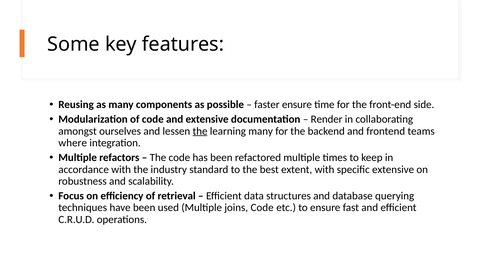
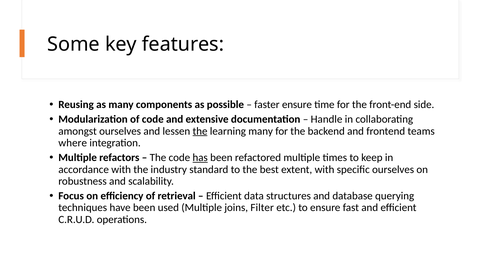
Render: Render -> Handle (327, 119)
has underline: none -> present (200, 158)
specific extensive: extensive -> ourselves (393, 170)
joins Code: Code -> Filter (262, 208)
